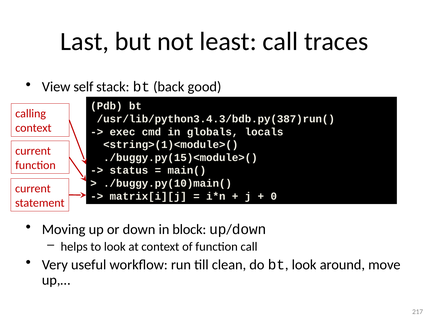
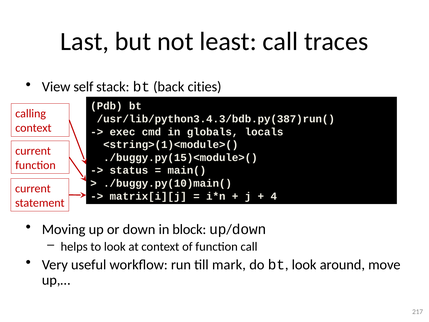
good: good -> cities (205, 87)
0: 0 -> 4 (274, 196)
clean: clean -> mark (229, 265)
